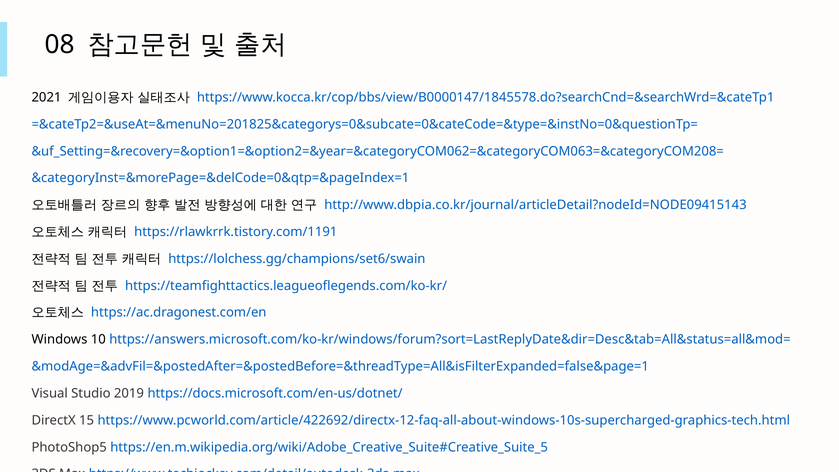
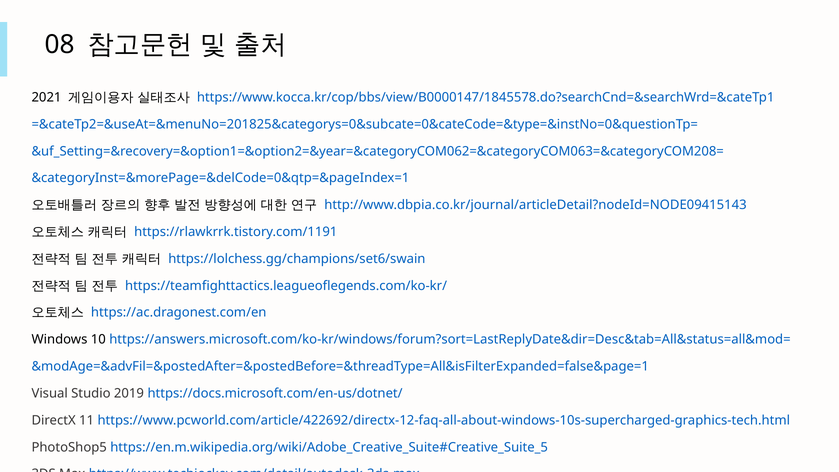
15: 15 -> 11 (87, 420)
